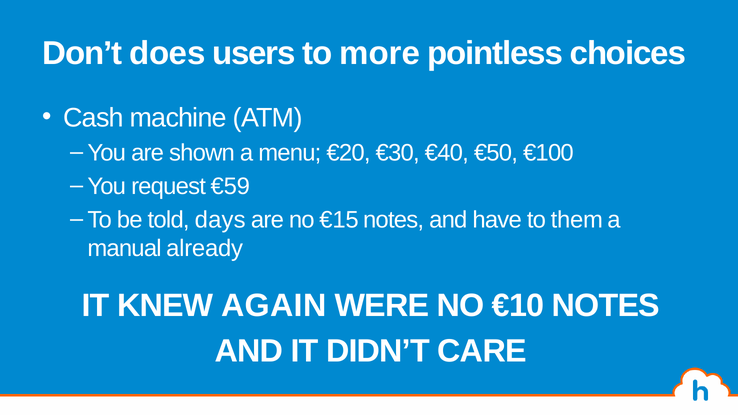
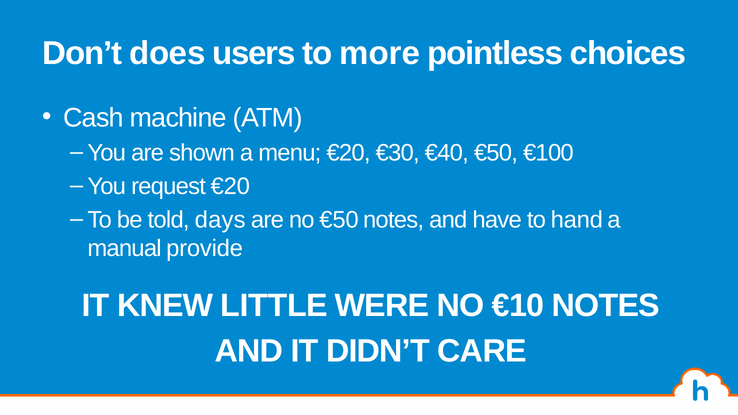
request €59: €59 -> €20 (230, 186)
no €15: €15 -> €50 (339, 220)
them: them -> hand (577, 220)
already: already -> provide (205, 249)
AGAIN: AGAIN -> LITTLE (274, 306)
